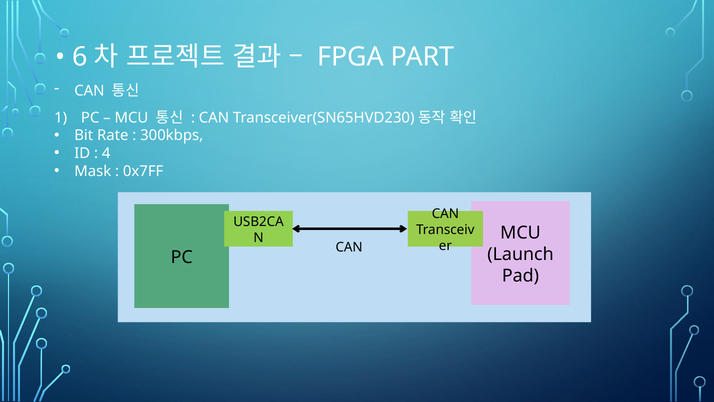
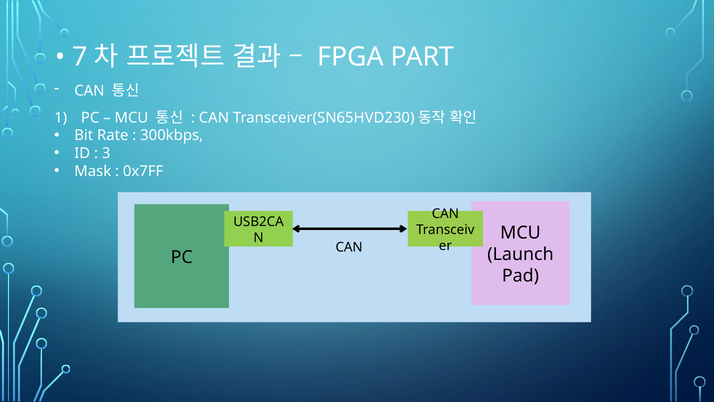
6: 6 -> 7 (80, 57)
4: 4 -> 3 (106, 153)
